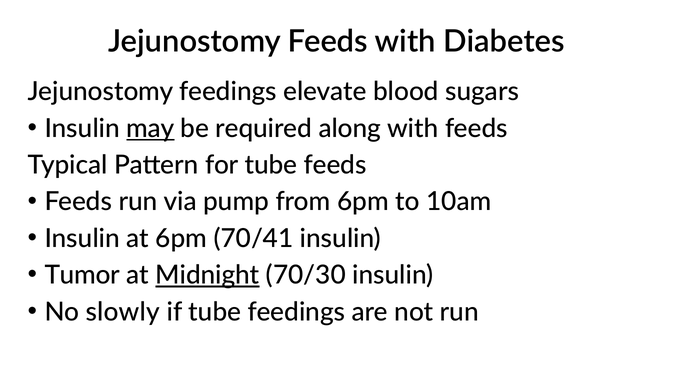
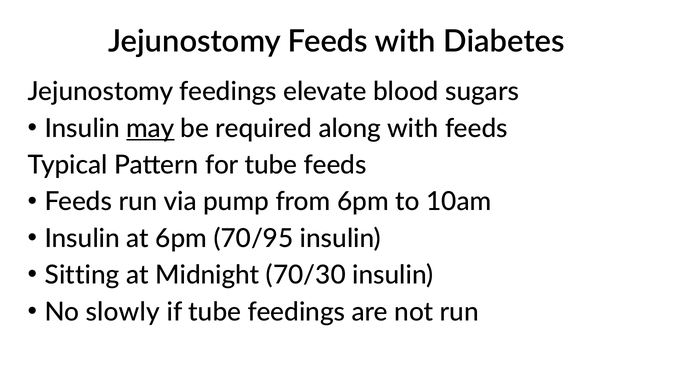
70/41: 70/41 -> 70/95 (253, 239)
Tumor: Tumor -> Sitting (82, 276)
Midnight underline: present -> none (207, 276)
